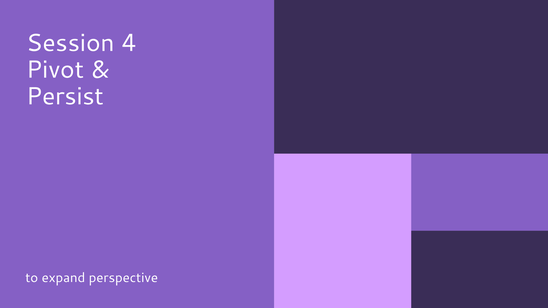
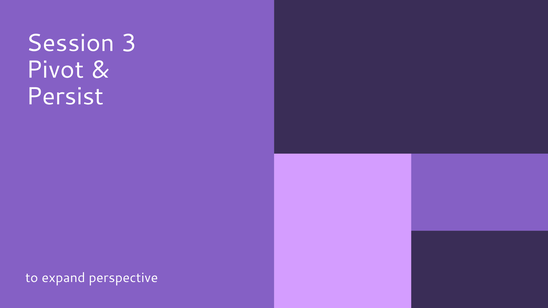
4: 4 -> 3 (129, 43)
